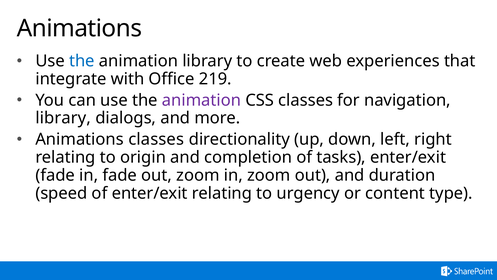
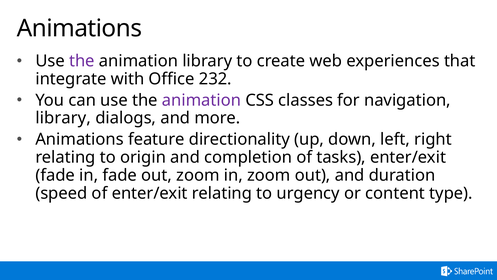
the colour: blue -> purple (82, 61)
219: 219 -> 232 (215, 79)
Animations classes: classes -> feature (156, 139)
